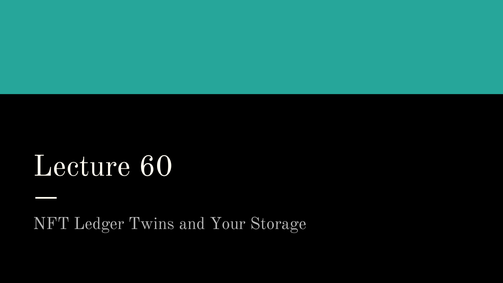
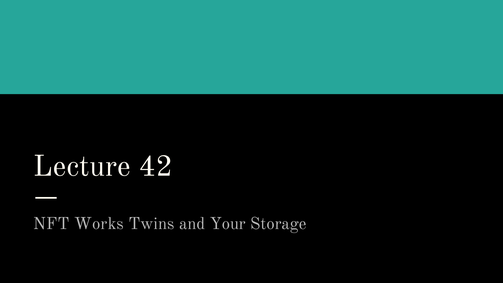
60: 60 -> 42 (156, 166)
Ledger: Ledger -> Works (99, 223)
